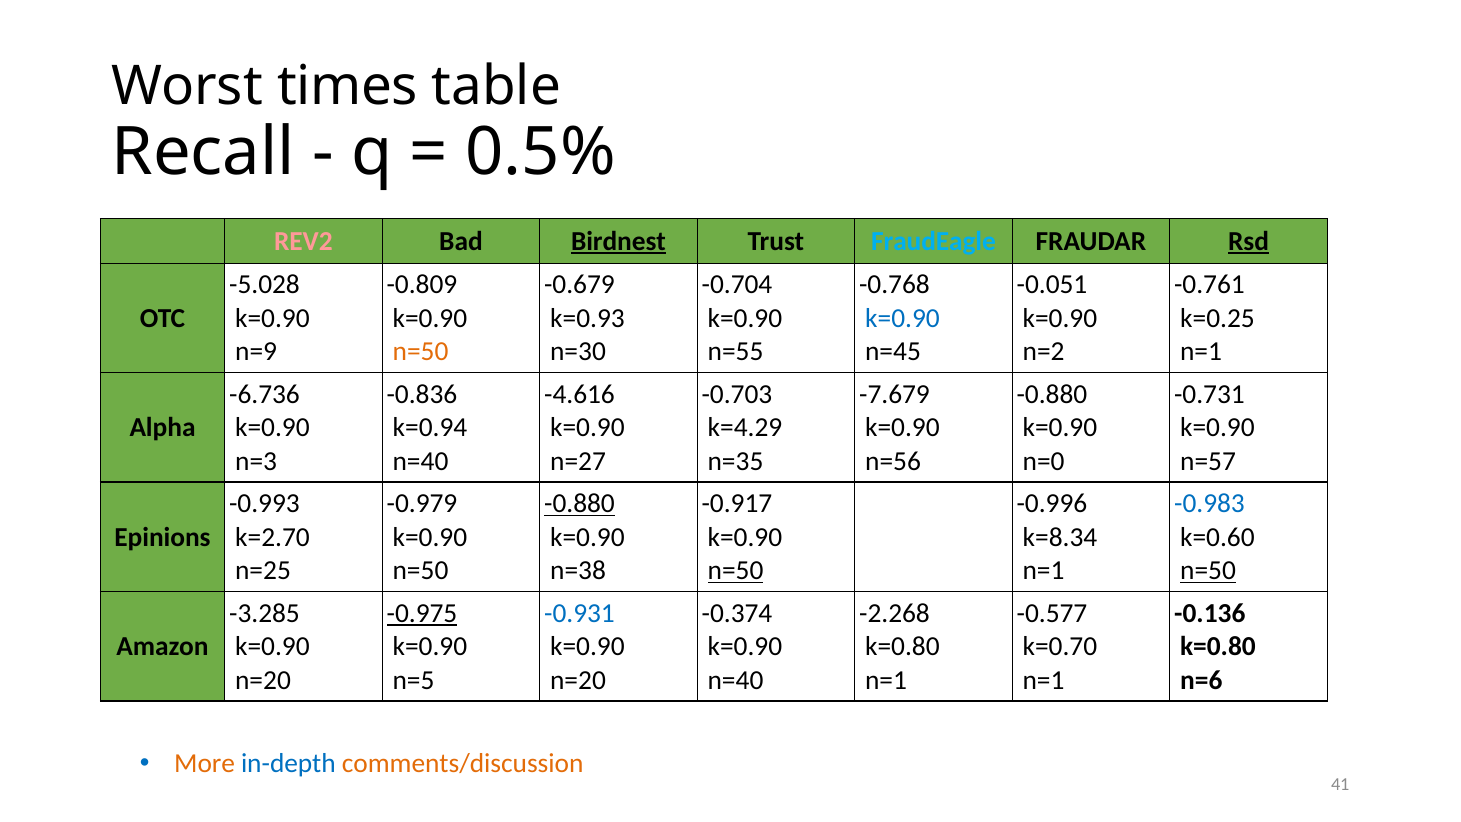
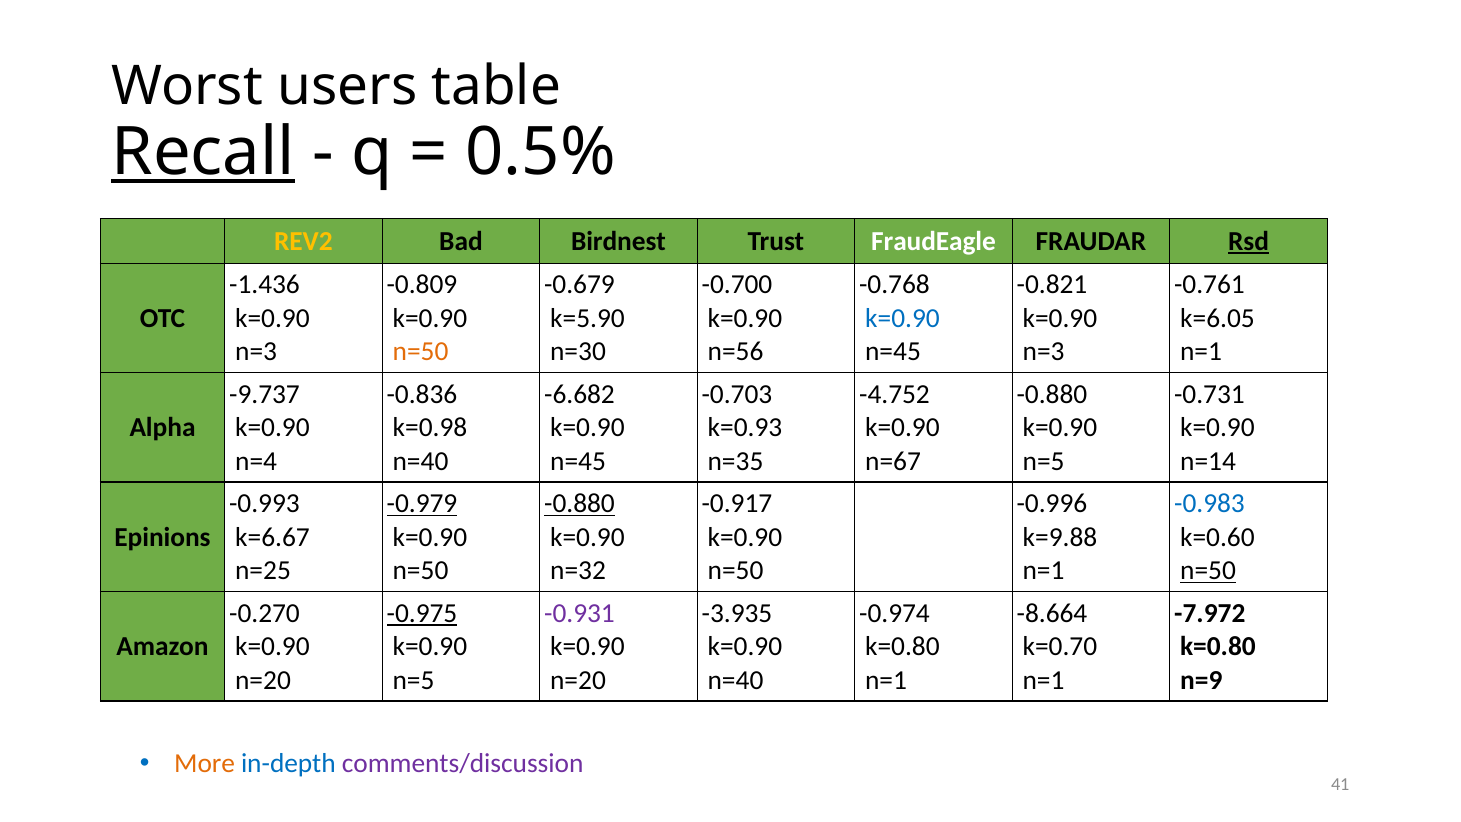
times: times -> users (347, 87)
Recall underline: none -> present (203, 152)
REV2 colour: pink -> yellow (303, 241)
Birdnest underline: present -> none (618, 241)
FraudEagle colour: light blue -> white (933, 241)
-5.028: -5.028 -> -1.436 (265, 285)
-0.704: -0.704 -> -0.700 (737, 285)
-0.051: -0.051 -> -0.821 (1052, 285)
k=0.93: k=0.93 -> k=5.90 (587, 318)
k=0.25: k=0.25 -> k=6.05 (1217, 318)
n=9: n=9 -> n=3 (256, 352)
n=55: n=55 -> n=56 (736, 352)
n=2: n=2 -> n=3 (1044, 352)
-6.736: -6.736 -> -9.737 (265, 394)
-4.616: -4.616 -> -6.682 (580, 394)
-7.679: -7.679 -> -4.752 (895, 394)
k=0.94: k=0.94 -> k=0.98 (430, 428)
k=4.29: k=4.29 -> k=0.93 (745, 428)
n=3: n=3 -> n=4 (256, 461)
n=27: n=27 -> n=45 (578, 461)
n=56: n=56 -> n=67 (893, 461)
n=0: n=0 -> n=5 (1044, 461)
n=57: n=57 -> n=14 (1208, 461)
-0.979 underline: none -> present (422, 504)
k=2.70: k=2.70 -> k=6.67 (272, 537)
k=8.34: k=8.34 -> k=9.88 (1060, 537)
n=38: n=38 -> n=32 (578, 570)
n=50 underline: present -> none (736, 570)
-3.285: -3.285 -> -0.270 (265, 613)
-0.931 colour: blue -> purple (580, 613)
-0.374: -0.374 -> -3.935 (737, 613)
-2.268: -2.268 -> -0.974 (895, 613)
-0.577: -0.577 -> -8.664 (1052, 613)
-0.136: -0.136 -> -7.972 (1210, 613)
n=6: n=6 -> n=9 (1201, 680)
comments/discussion colour: orange -> purple (463, 763)
